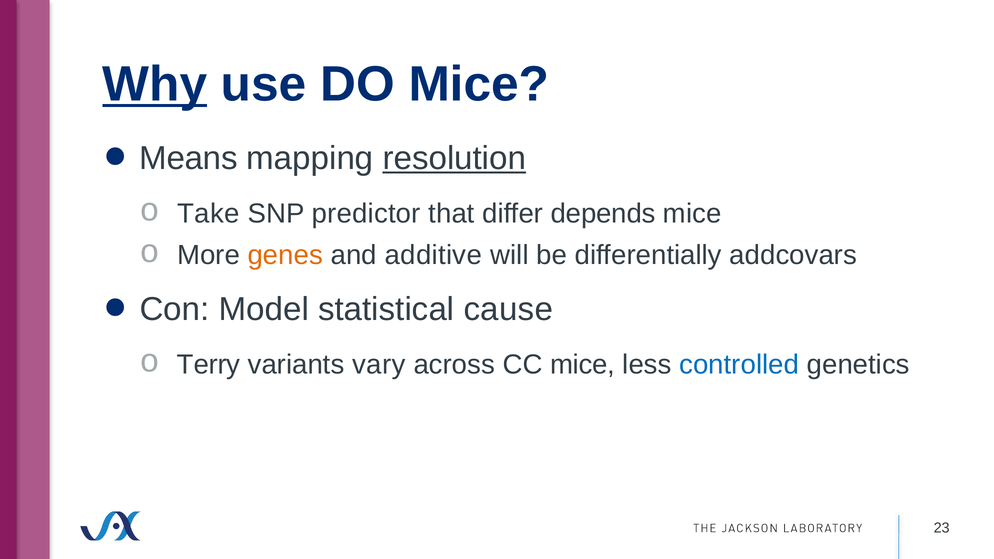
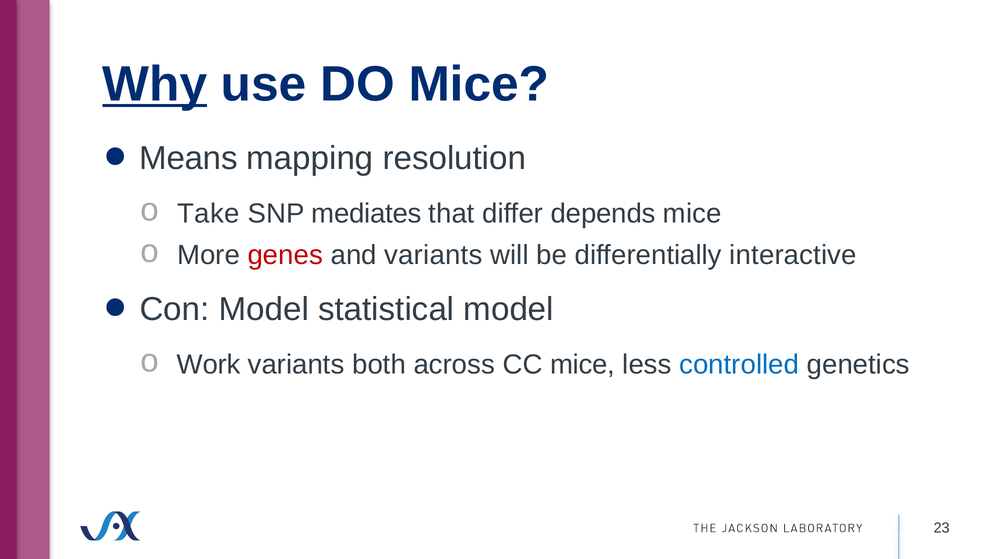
resolution underline: present -> none (454, 158)
predictor: predictor -> mediates (366, 214)
genes colour: orange -> red (285, 255)
and additive: additive -> variants (433, 255)
addcovars: addcovars -> interactive (793, 255)
statistical cause: cause -> model (509, 309)
Terry: Terry -> Work (209, 365)
vary: vary -> both (379, 365)
